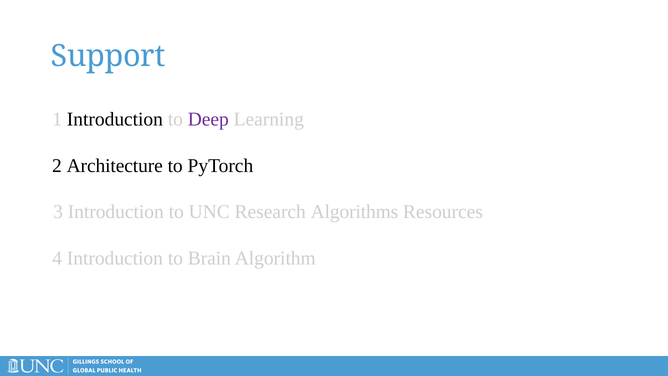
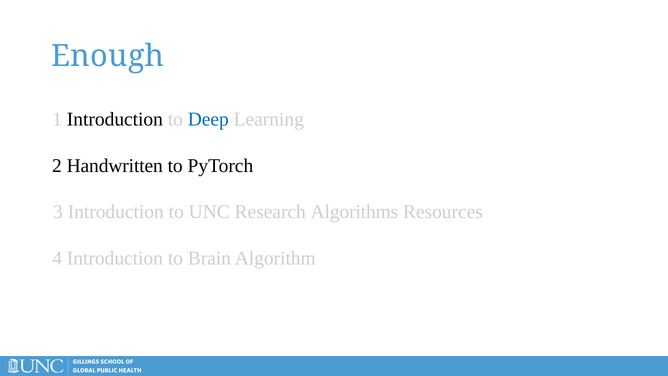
Support: Support -> Enough (108, 56)
Deep colour: purple -> blue (208, 119)
Architecture: Architecture -> Handwritten (115, 165)
